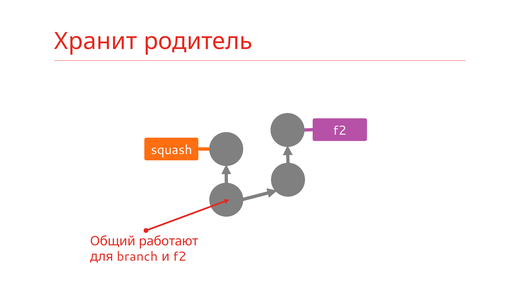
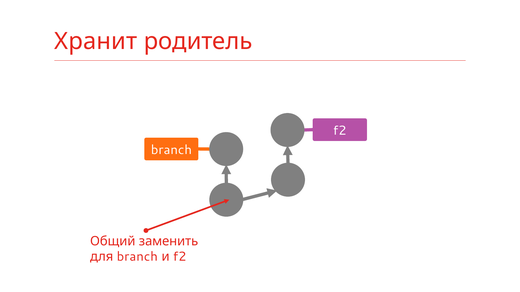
squash: squash -> branch (171, 150)
работают: работают -> заменить (169, 242)
